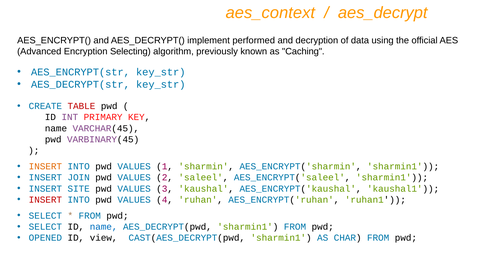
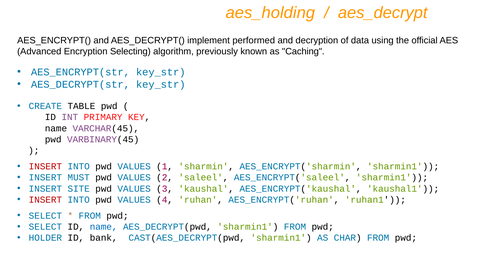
aes_context: aes_context -> aes_holding (270, 13)
TABLE colour: red -> black (81, 106)
INSERT colour: orange -> red (45, 167)
JOIN: JOIN -> MUST (79, 178)
OPENED: OPENED -> HOLDER (45, 238)
view: view -> bank (104, 238)
